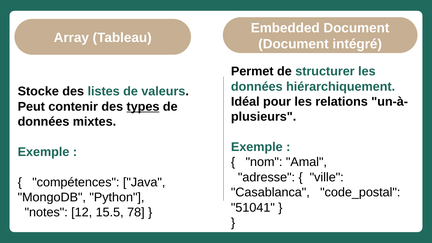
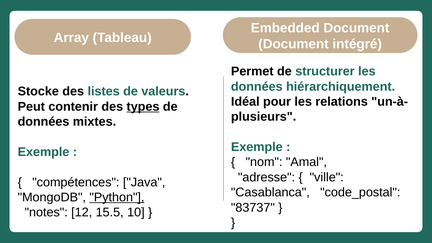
Python underline: none -> present (117, 197)
51041: 51041 -> 83737 (253, 208)
78: 78 -> 10 (136, 212)
